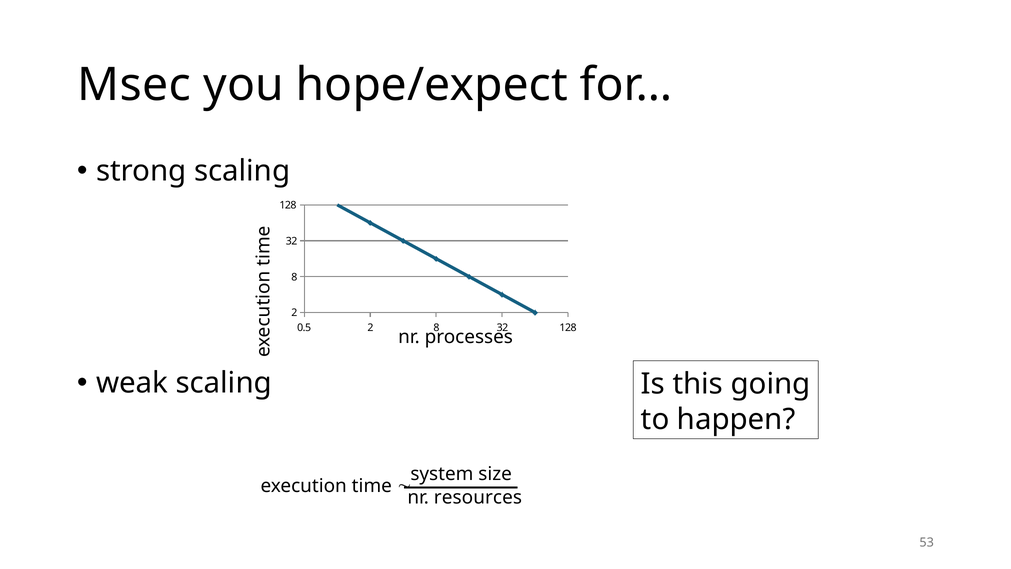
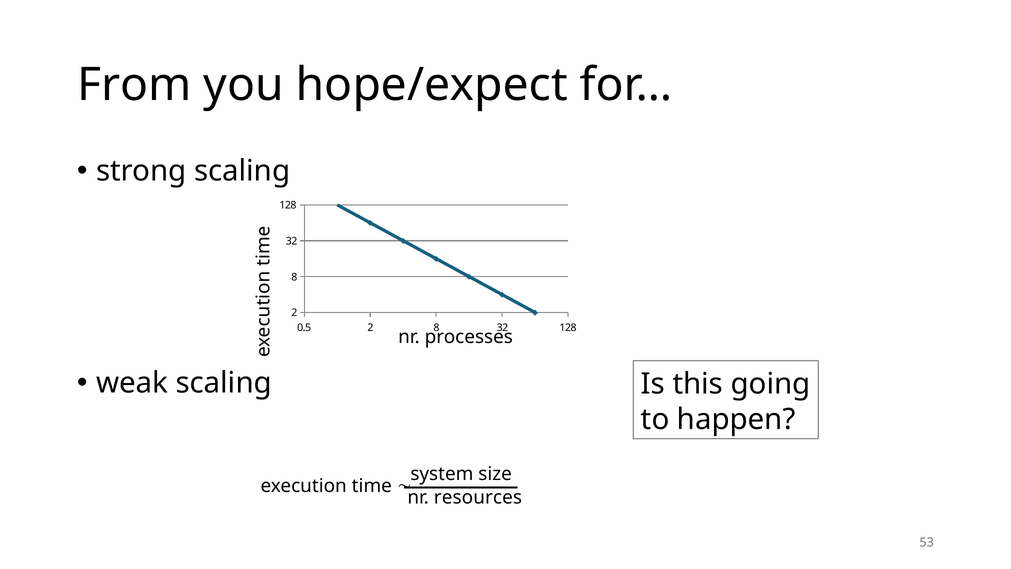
Msec: Msec -> From (134, 85)
